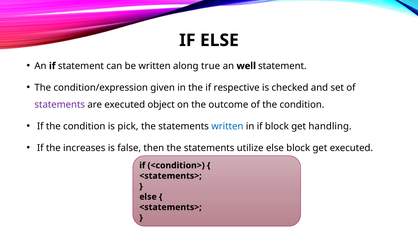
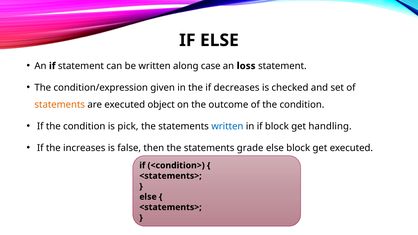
true: true -> case (211, 66)
well: well -> loss (246, 66)
respective: respective -> decreases (237, 88)
statements colour: purple -> orange (60, 105)
utilize: utilize -> grade (250, 148)
